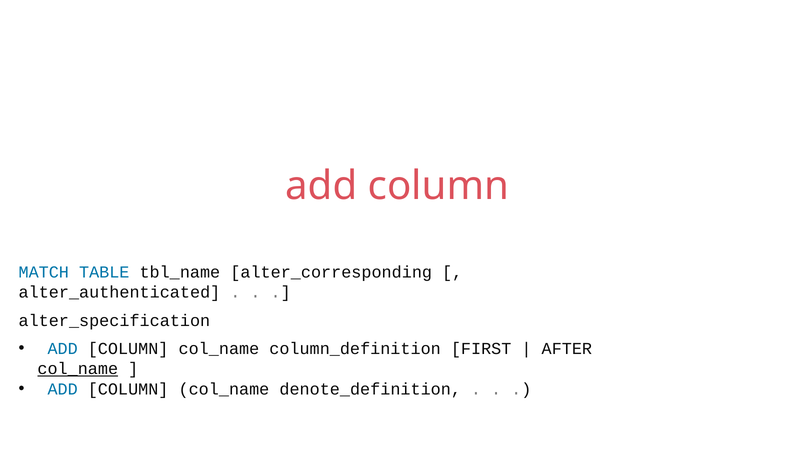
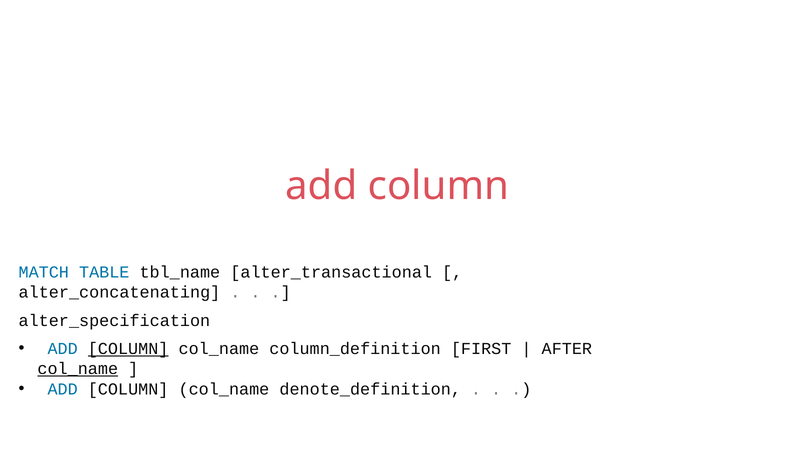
alter_corresponding: alter_corresponding -> alter_transactional (331, 272)
alter_authenticated: alter_authenticated -> alter_concatenating (119, 292)
COLUMN underline: none -> present (128, 349)
